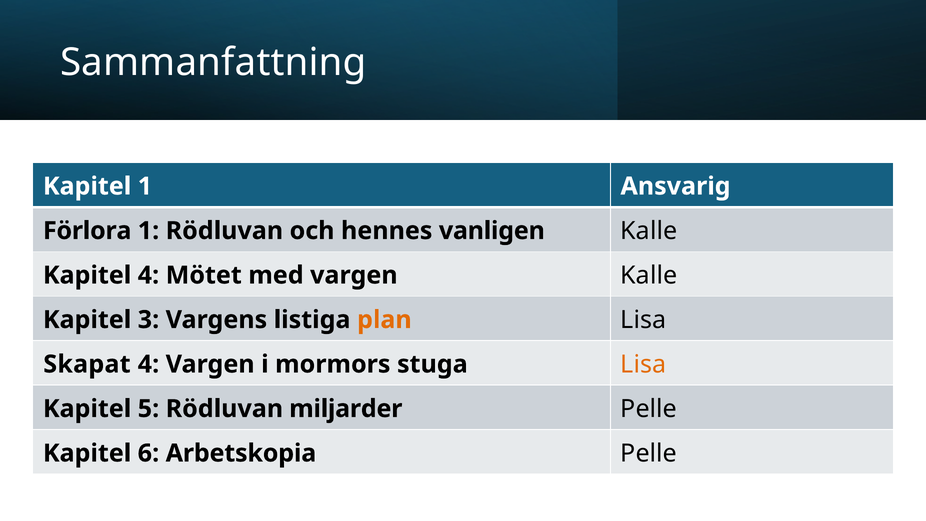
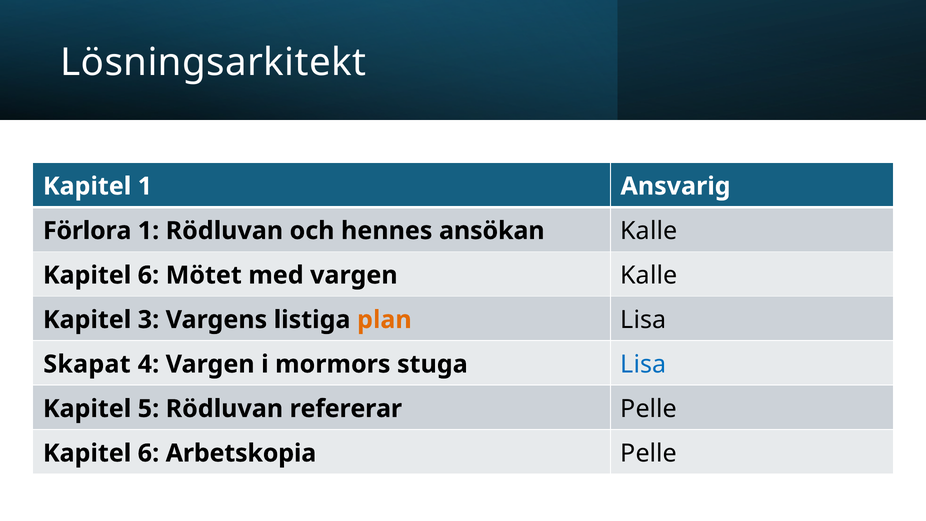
Sammanfattning: Sammanfattning -> Lösningsarkitekt (213, 63)
vanligen: vanligen -> ansökan (492, 231)
4: 4 -> 6 (148, 275)
Lisa colour: orange -> blue (643, 364)
miljarder: miljarder -> refererar (346, 409)
